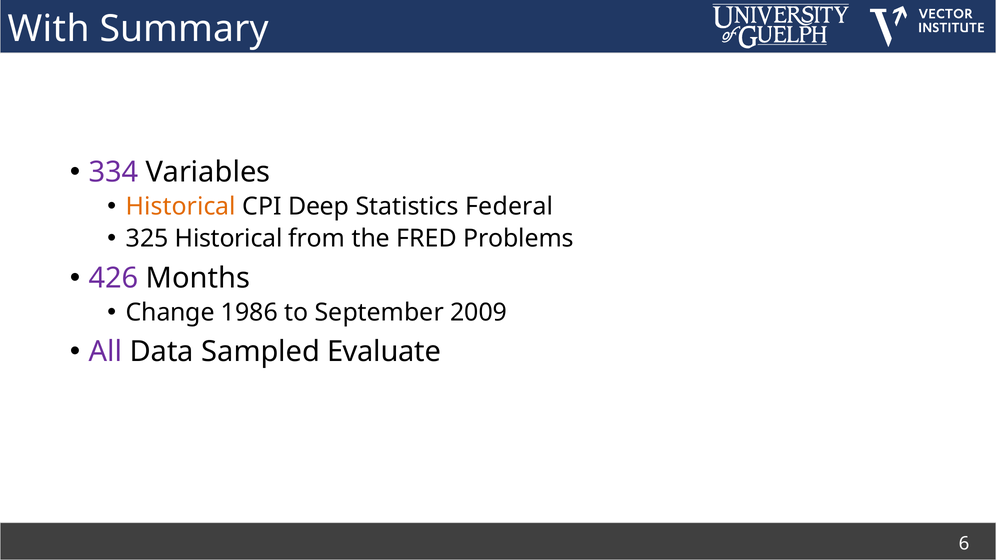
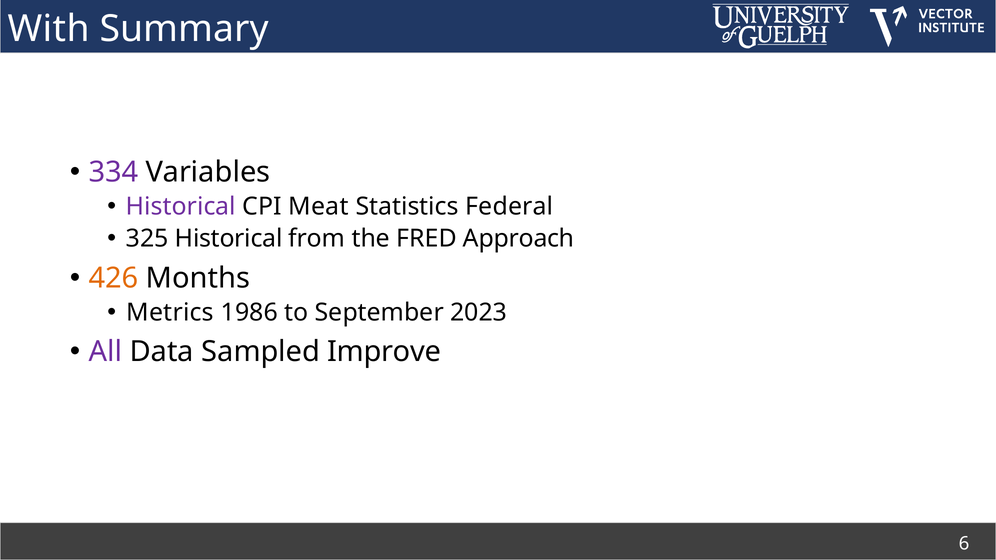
Historical colour: orange -> purple (181, 207)
Deep: Deep -> Meat (318, 207)
Problems: Problems -> Approach (519, 239)
426 colour: purple -> orange (114, 278)
Change: Change -> Metrics (170, 313)
2009: 2009 -> 2023 (479, 313)
Evaluate: Evaluate -> Improve (384, 352)
